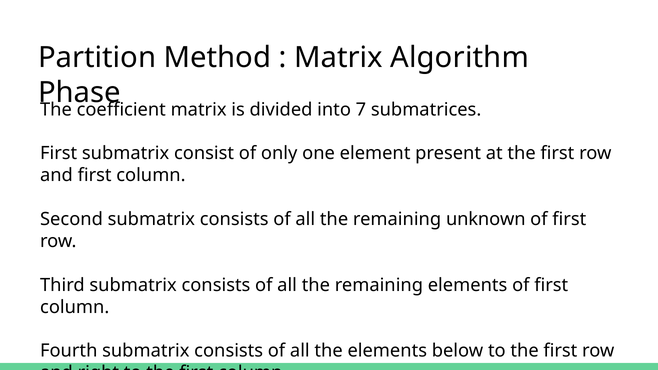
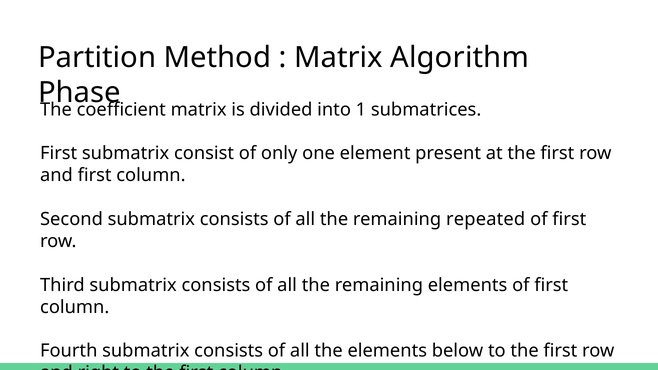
7: 7 -> 1 (361, 110)
unknown: unknown -> repeated (486, 219)
